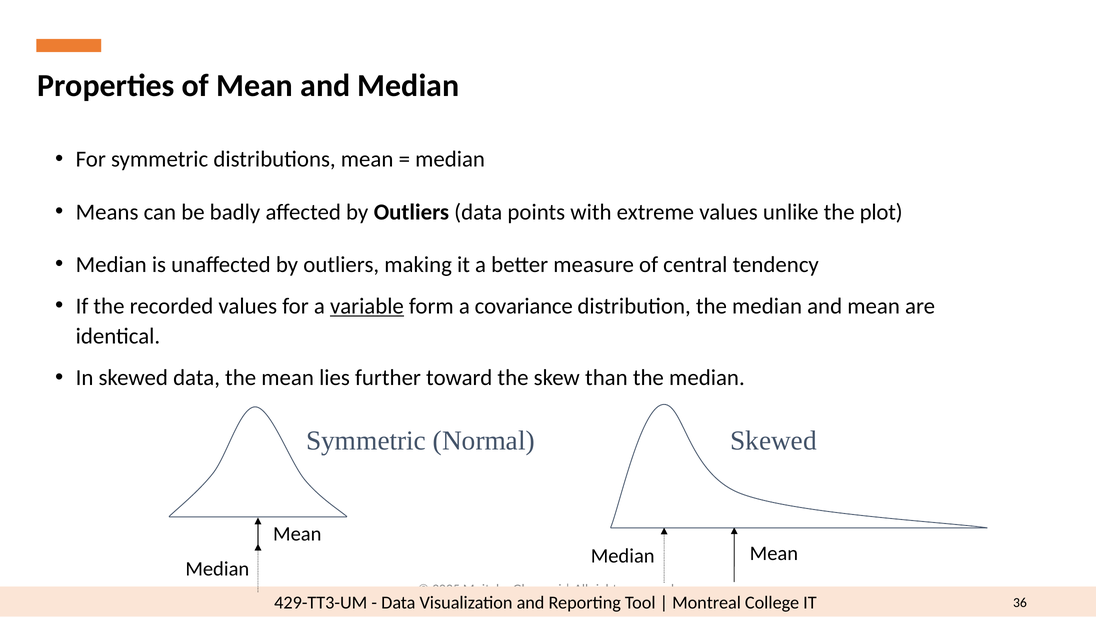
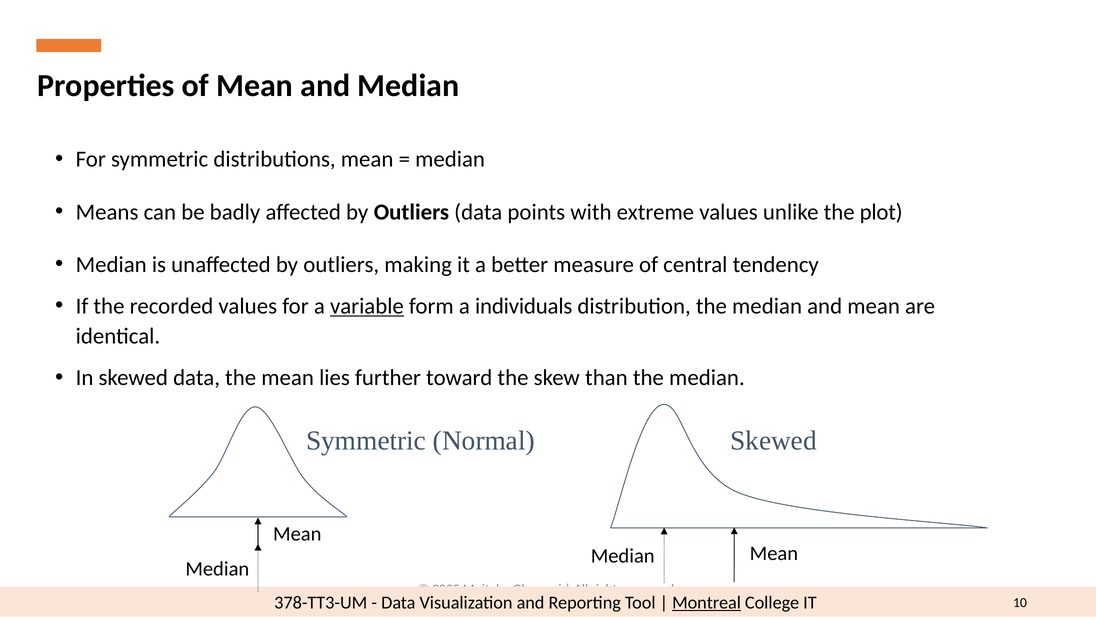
covariance: covariance -> individuals (524, 306)
429-TT3-UM: 429-TT3-UM -> 378-TT3-UM (321, 602)
Montreal underline: none -> present (707, 602)
36: 36 -> 10 (1020, 602)
